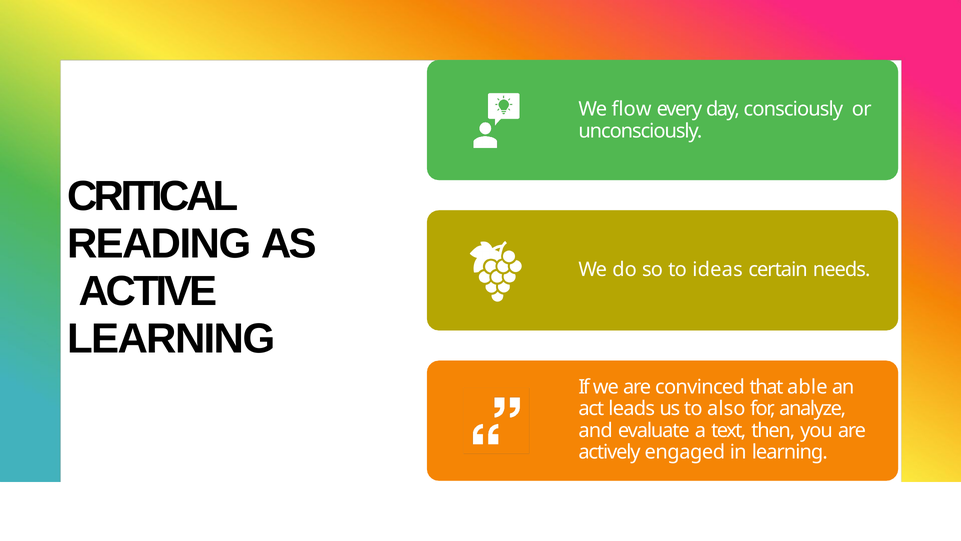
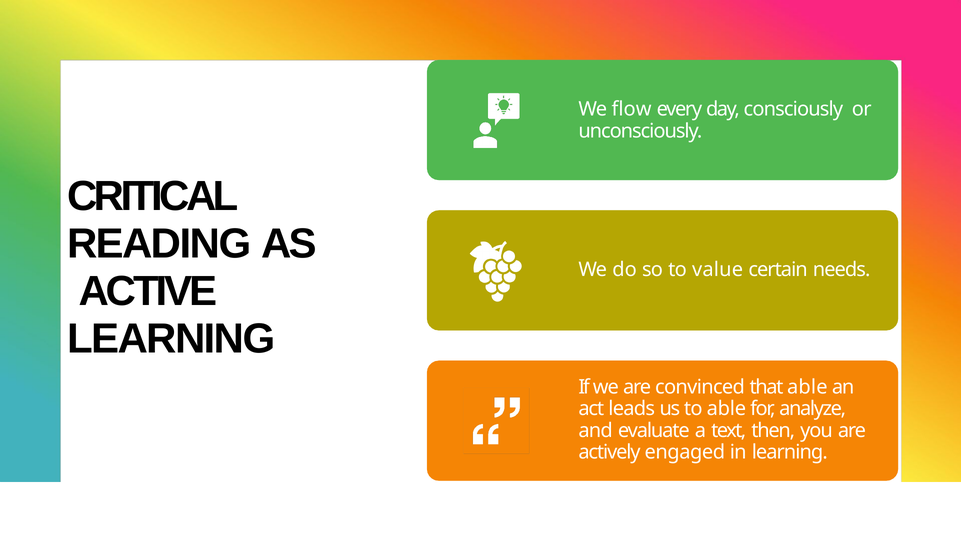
ideas: ideas -> value (718, 270)
to also: also -> able (726, 408)
